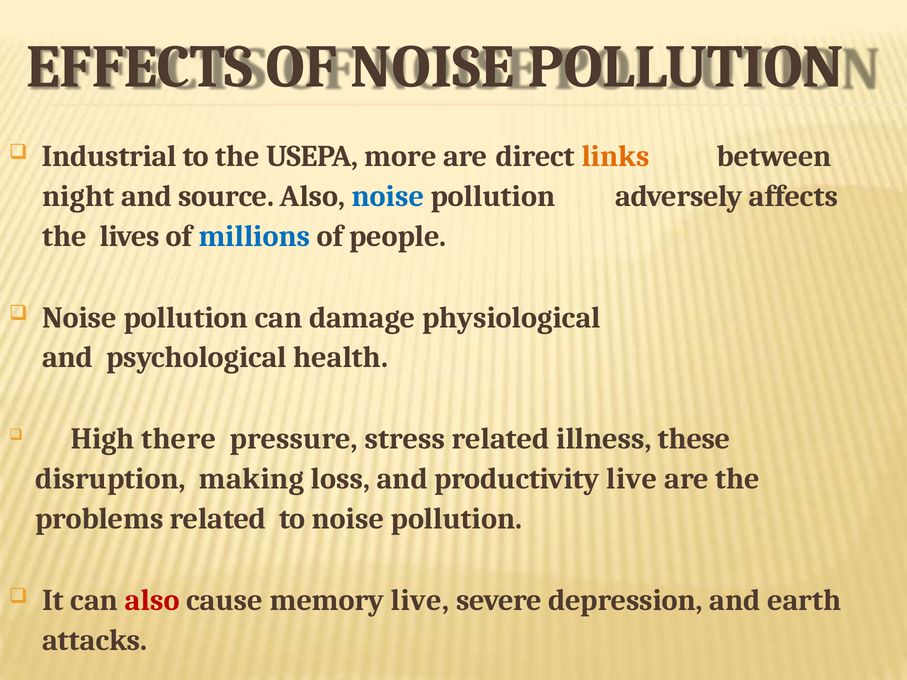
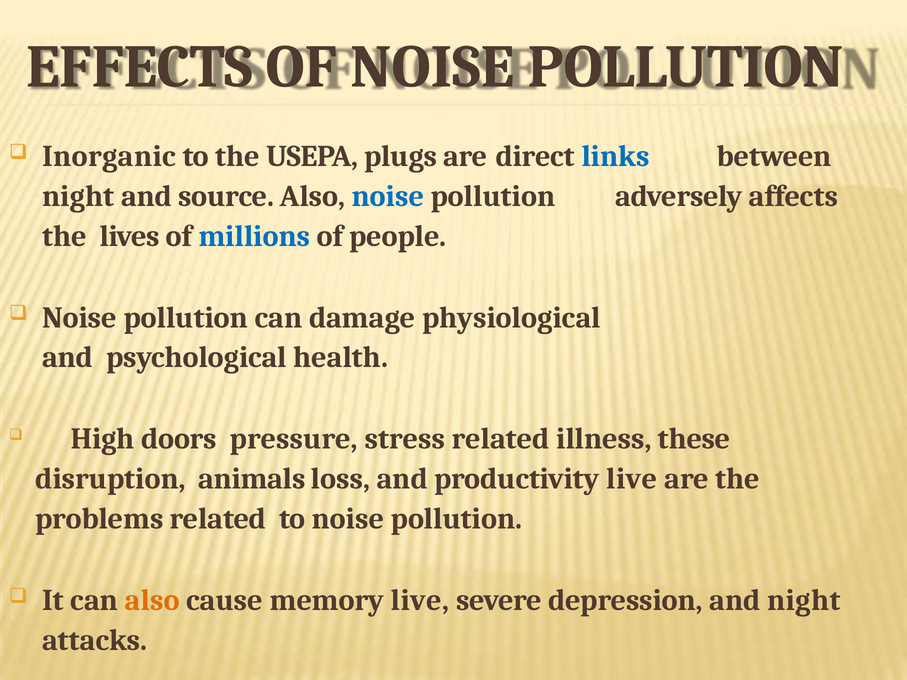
Industrial: Industrial -> Inorganic (109, 156)
more: more -> plugs (401, 156)
links colour: orange -> blue (616, 156)
there: there -> doors (179, 439)
making: making -> animals (252, 479)
also colour: red -> orange (152, 601)
and earth: earth -> night (804, 601)
